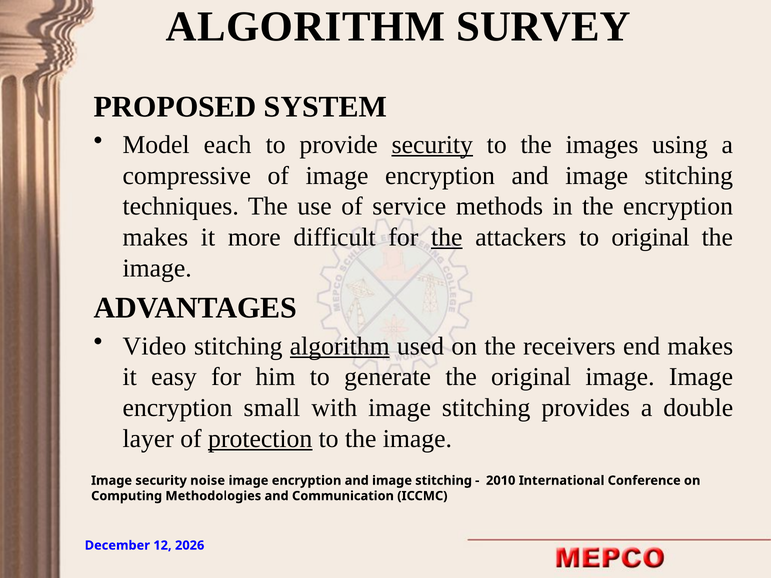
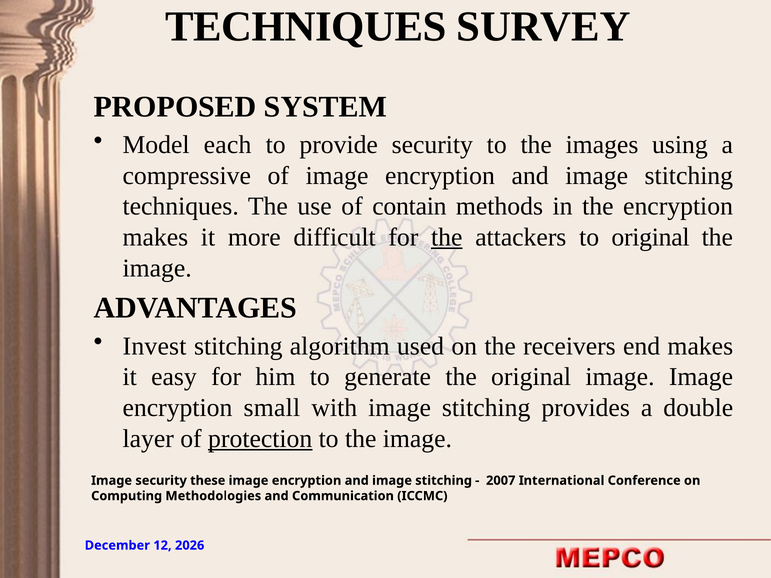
ALGORITHM: ALGORITHM -> TECHNIQUES (306, 27)
security underline: present -> none (432, 145)
service: service -> contain (409, 207)
Video: Video -> Invest (155, 346)
algorithm underline: present -> none (340, 346)
noise: noise -> these (208, 481)
2010: 2010 -> 2007 (501, 481)
